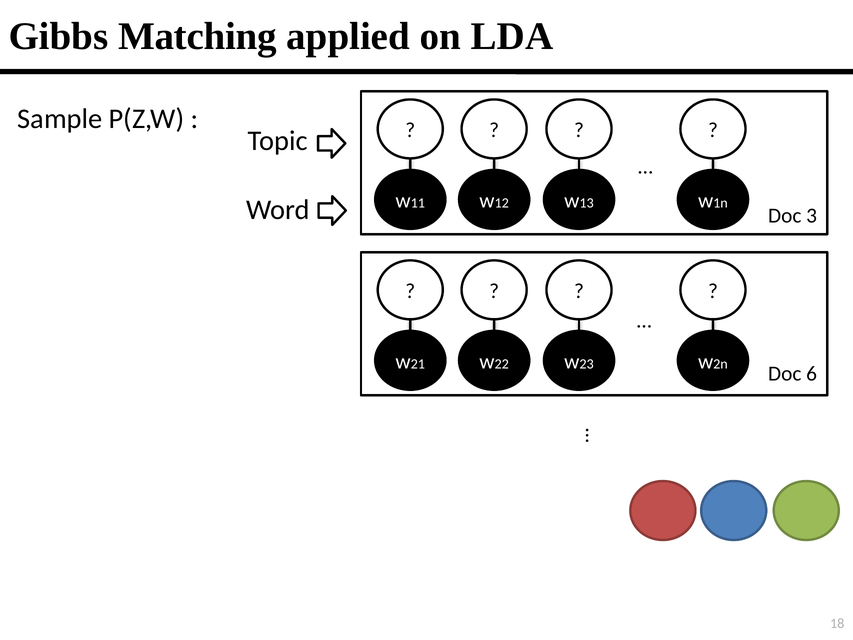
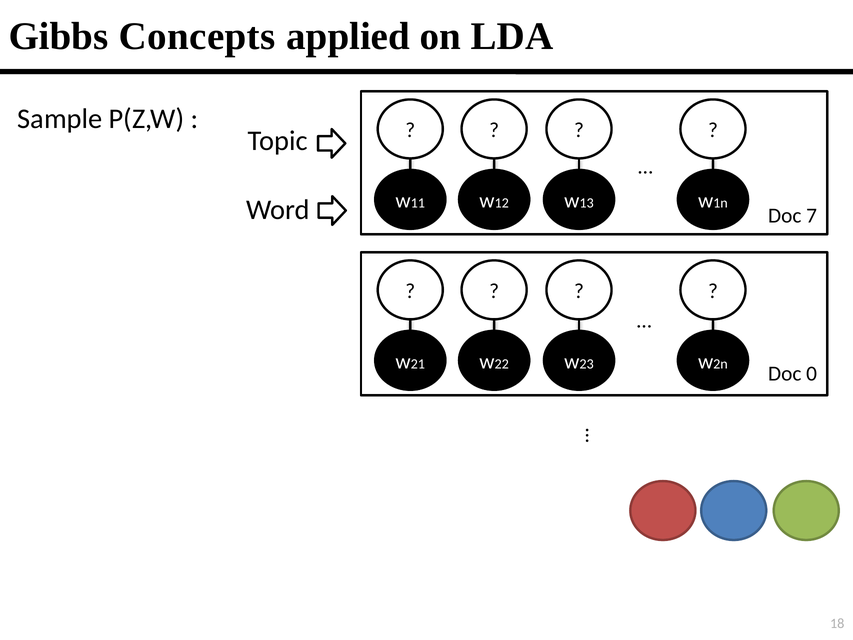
Matching: Matching -> Concepts (197, 36)
3: 3 -> 7 (812, 216)
6: 6 -> 0 (812, 374)
